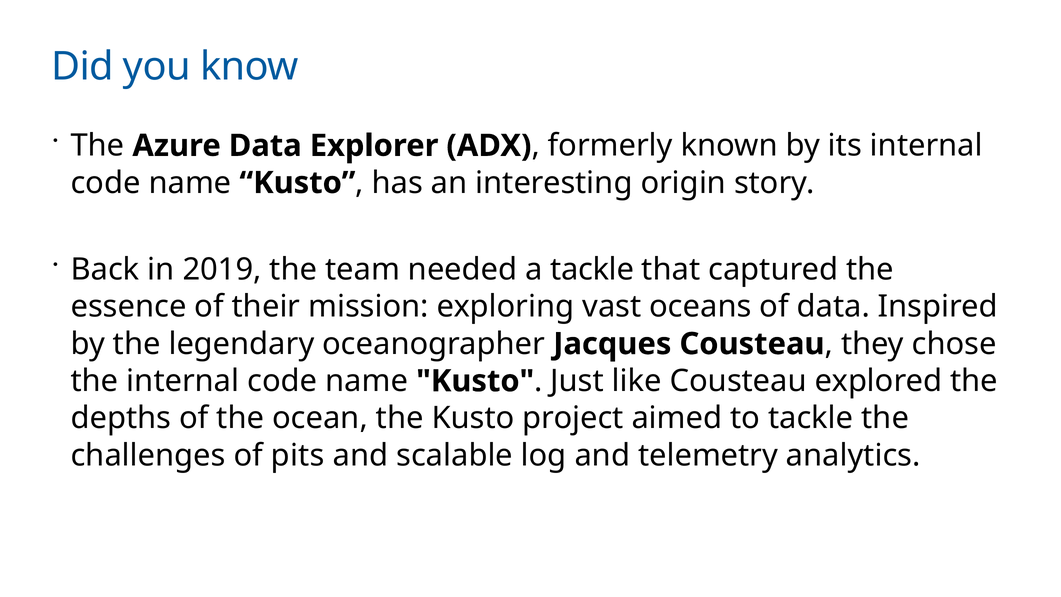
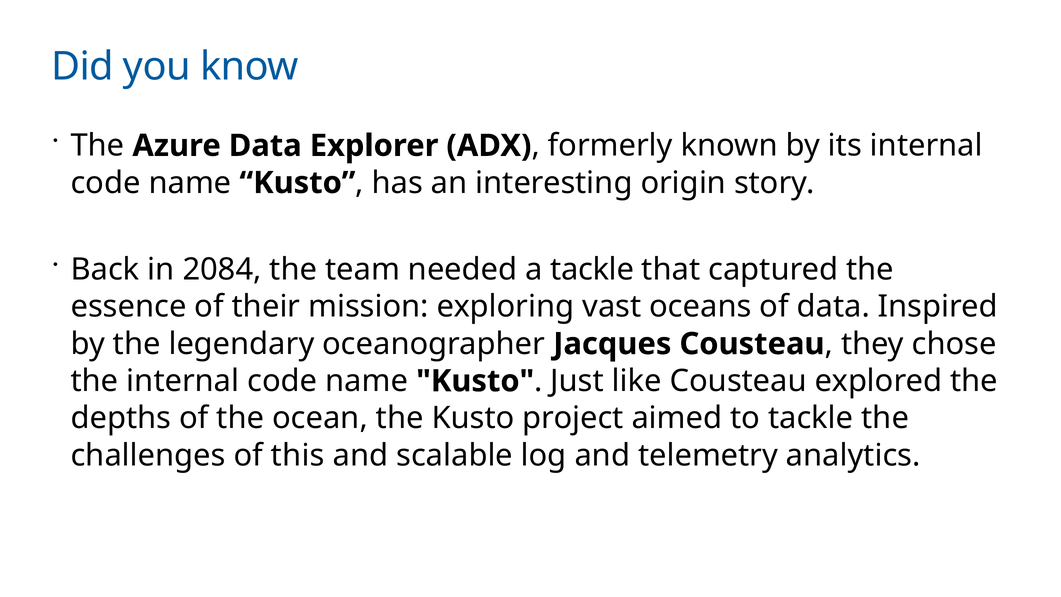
2019: 2019 -> 2084 (222, 269)
pits: pits -> this (298, 455)
